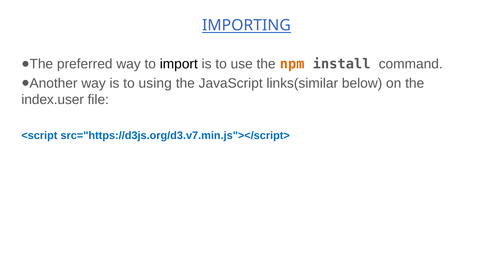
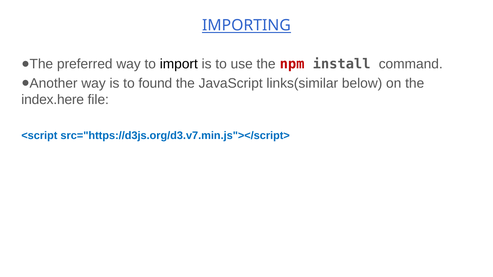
npm colour: orange -> red (292, 64)
using: using -> found (155, 83)
index.user: index.user -> index.here (53, 100)
